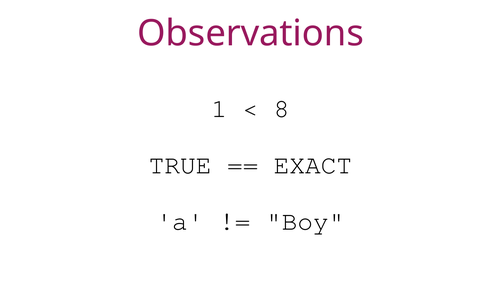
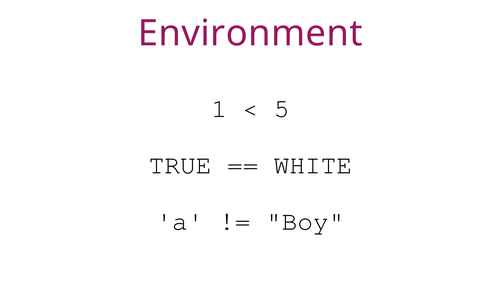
Observations: Observations -> Environment (250, 33)
8: 8 -> 5 (282, 108)
EXACT: EXACT -> WHITE (313, 165)
